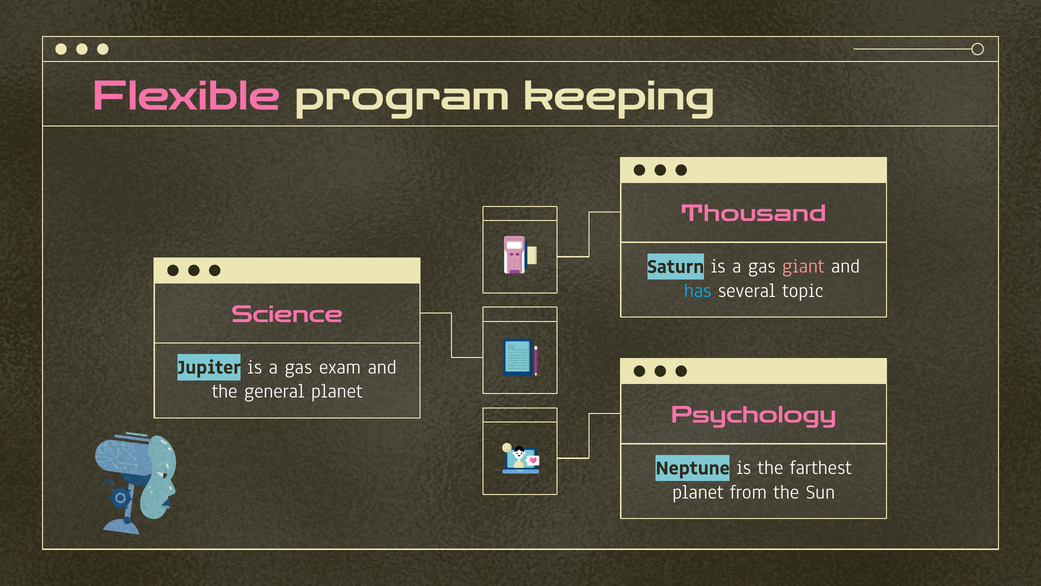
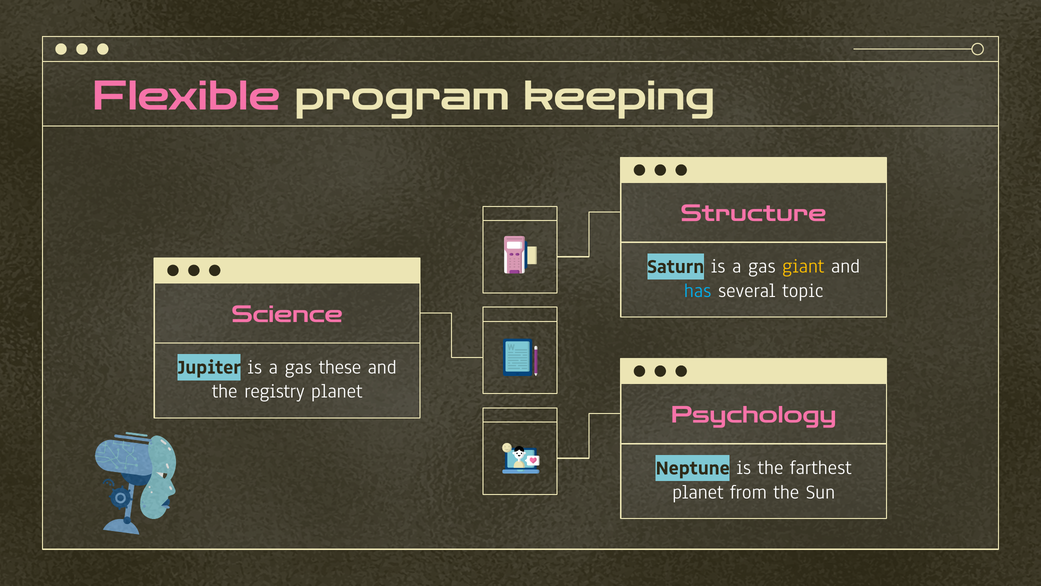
Thousand: Thousand -> Structure (754, 214)
giant colour: pink -> yellow (803, 266)
exam: exam -> these (340, 367)
general: general -> registry (274, 391)
